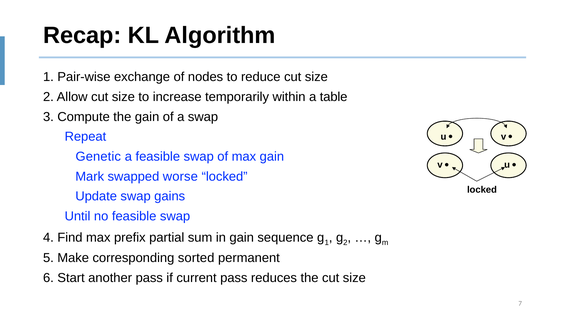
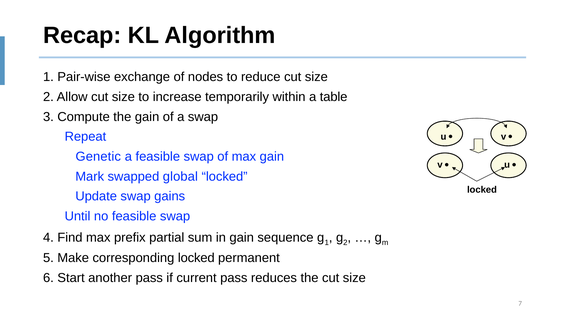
worse: worse -> global (180, 176)
corresponding sorted: sorted -> locked (196, 258)
